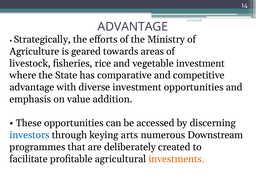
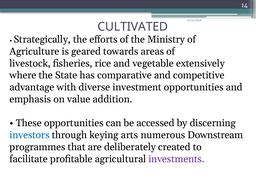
ADVANTAGE: ADVANTAGE -> CULTIVATED (133, 27)
vegetable investment: investment -> extensively (200, 63)
investments colour: orange -> purple (177, 159)
